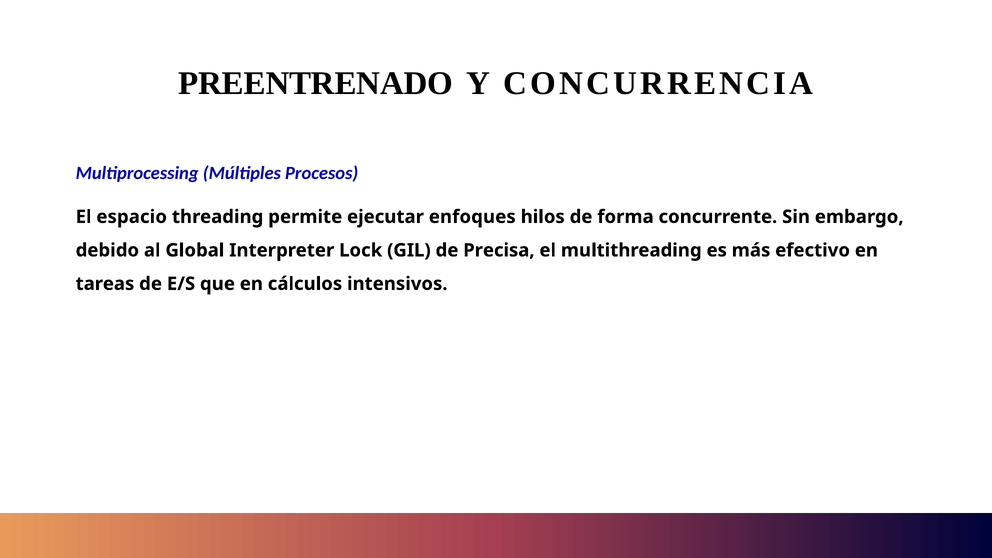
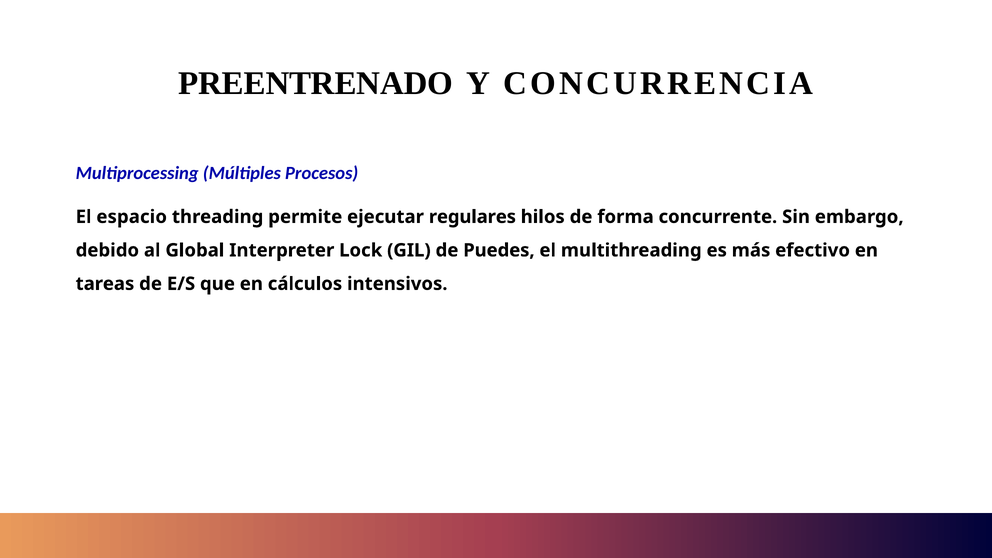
enfoques: enfoques -> regulares (472, 217)
Precisa: Precisa -> Puedes (499, 250)
